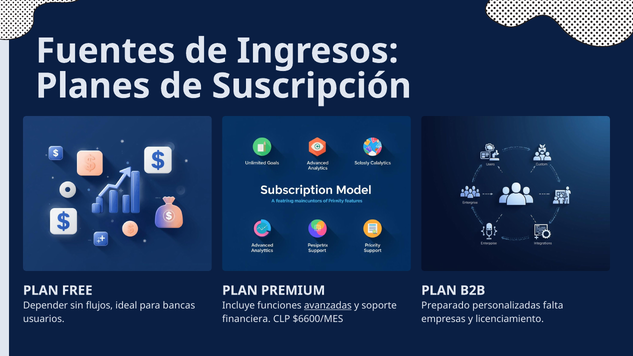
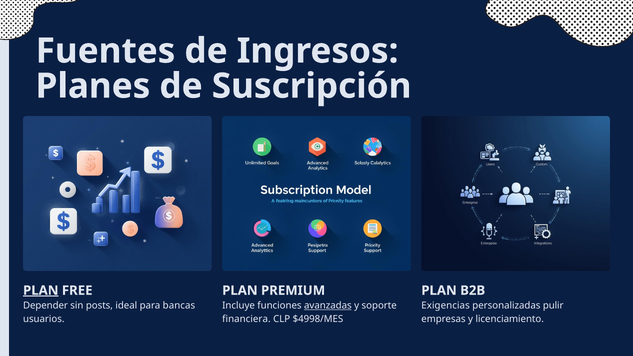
PLAN underline: none -> present (41, 291)
flujos: flujos -> posts (99, 306)
Preparado: Preparado -> Exigencias (446, 306)
falta: falta -> pulir (553, 306)
$6600/MES: $6600/MES -> $4998/MES (318, 319)
